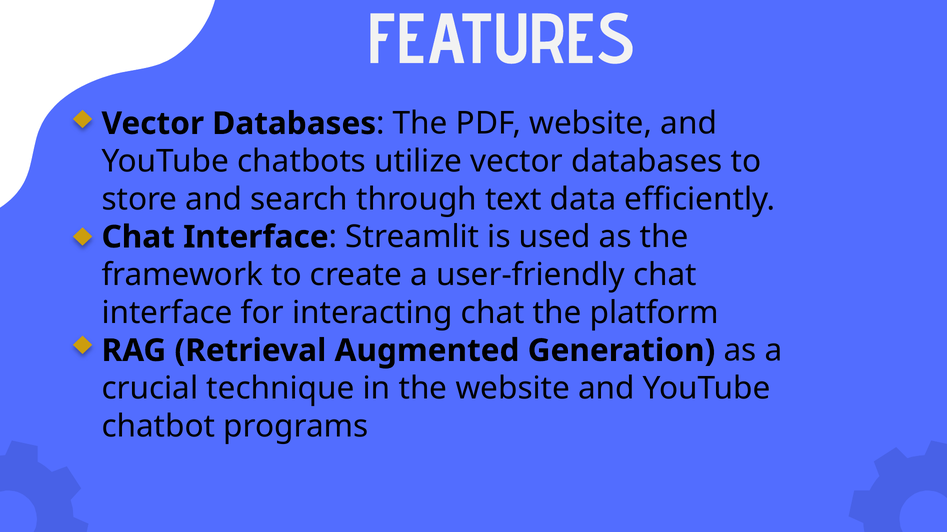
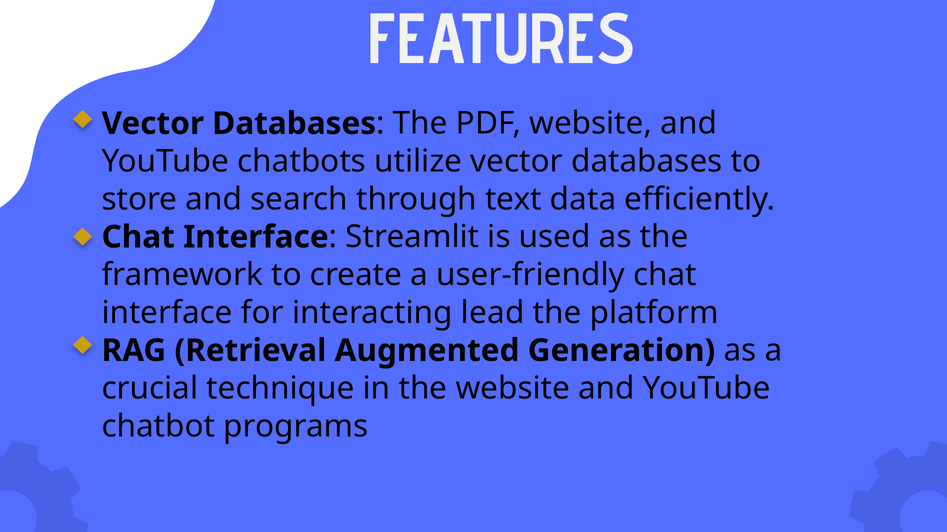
interacting chat: chat -> lead (493, 313)
